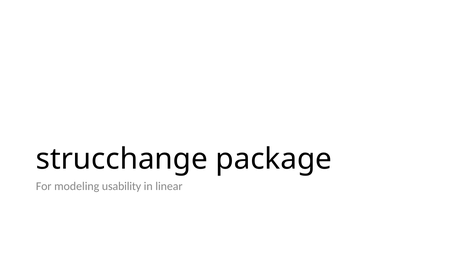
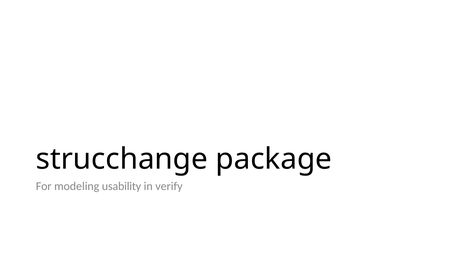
linear: linear -> verify (169, 187)
